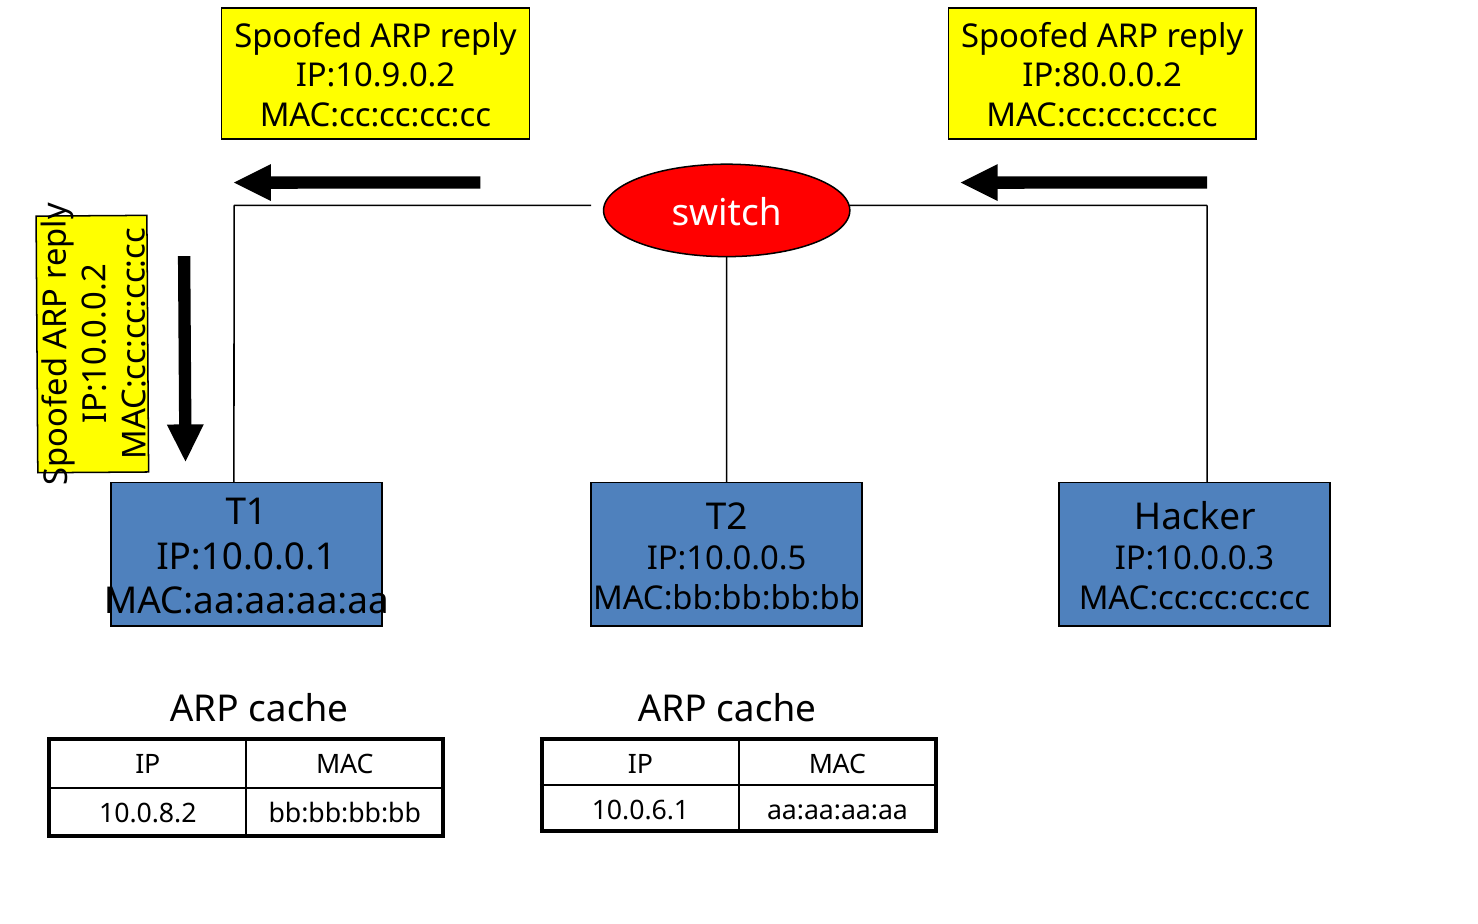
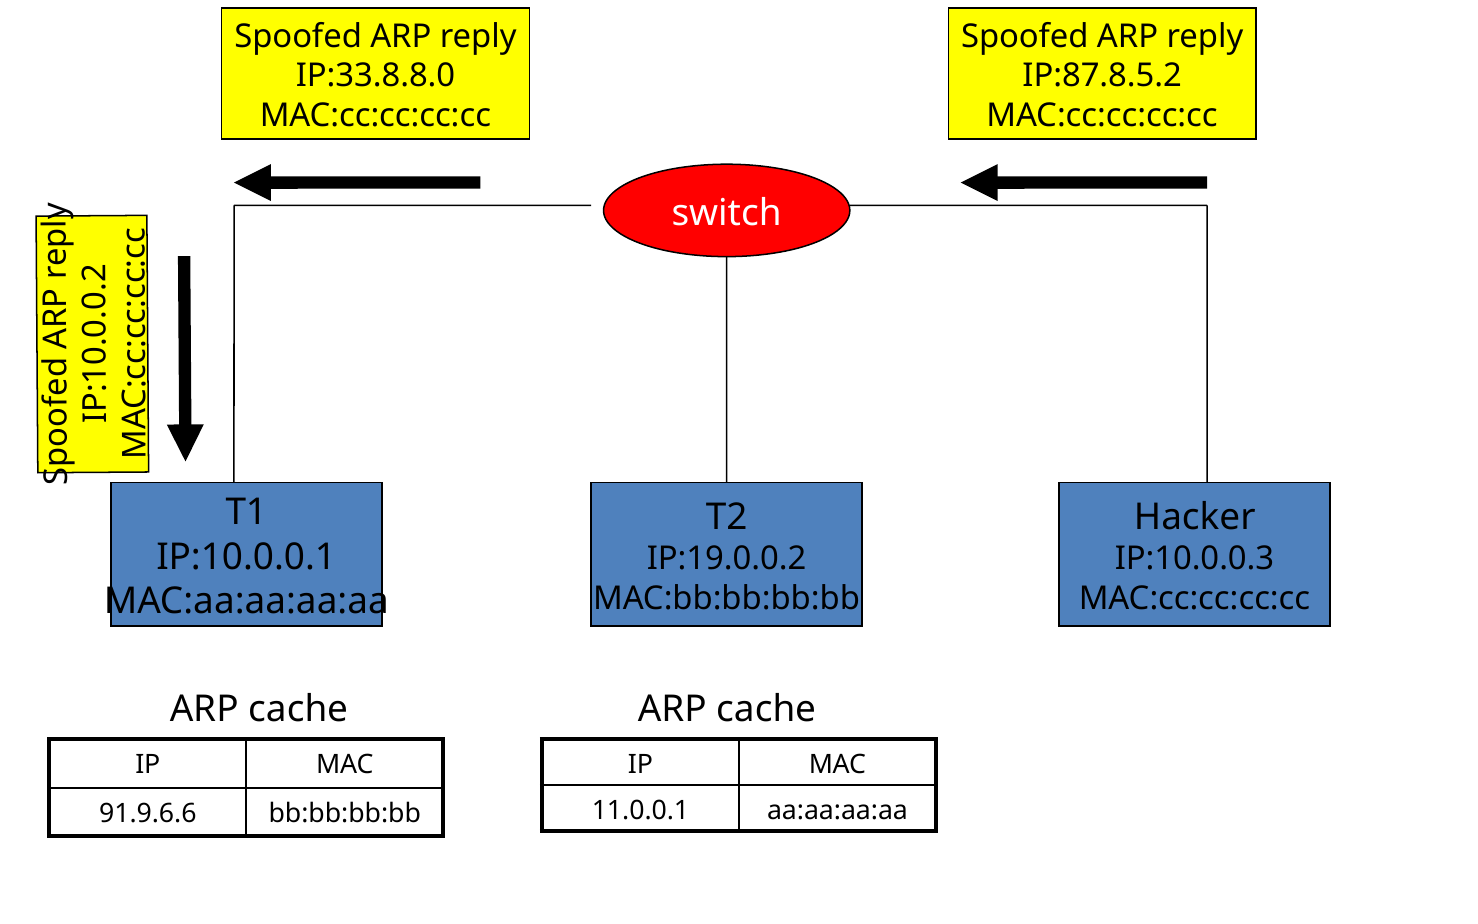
IP:10.9.0.2: IP:10.9.0.2 -> IP:33.8.8.0 (376, 76)
IP:80.0.0.2: IP:80.0.0.2 -> IP:87.8.5.2 (1102, 76)
IP:10.0.0.5: IP:10.0.0.5 -> IP:19.0.0.2 (727, 559)
10.0.6.1: 10.0.6.1 -> 11.0.0.1 (640, 811)
10.0.8.2: 10.0.8.2 -> 91.9.6.6 (148, 813)
